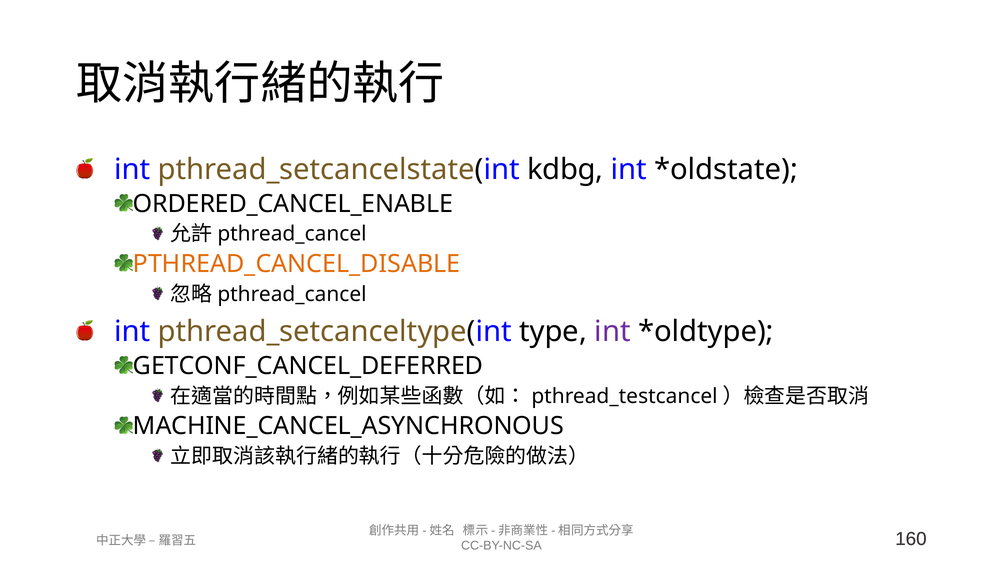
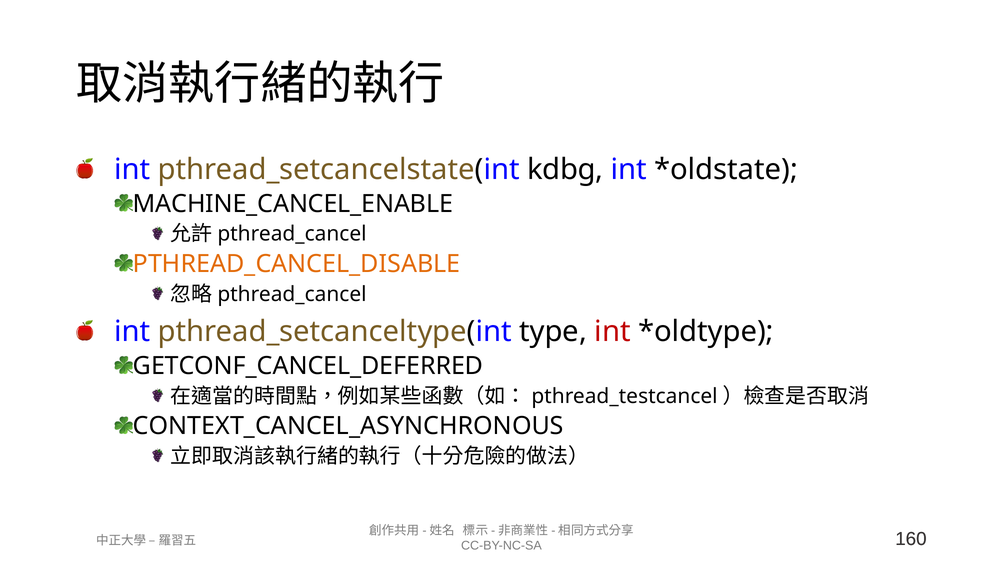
ORDERED_CANCEL_ENABLE: ORDERED_CANCEL_ENABLE -> MACHINE_CANCEL_ENABLE (293, 204)
int colour: purple -> red (613, 332)
MACHINE_CANCEL_ASYNCHRONOUS: MACHINE_CANCEL_ASYNCHRONOUS -> CONTEXT_CANCEL_ASYNCHRONOUS (348, 426)
